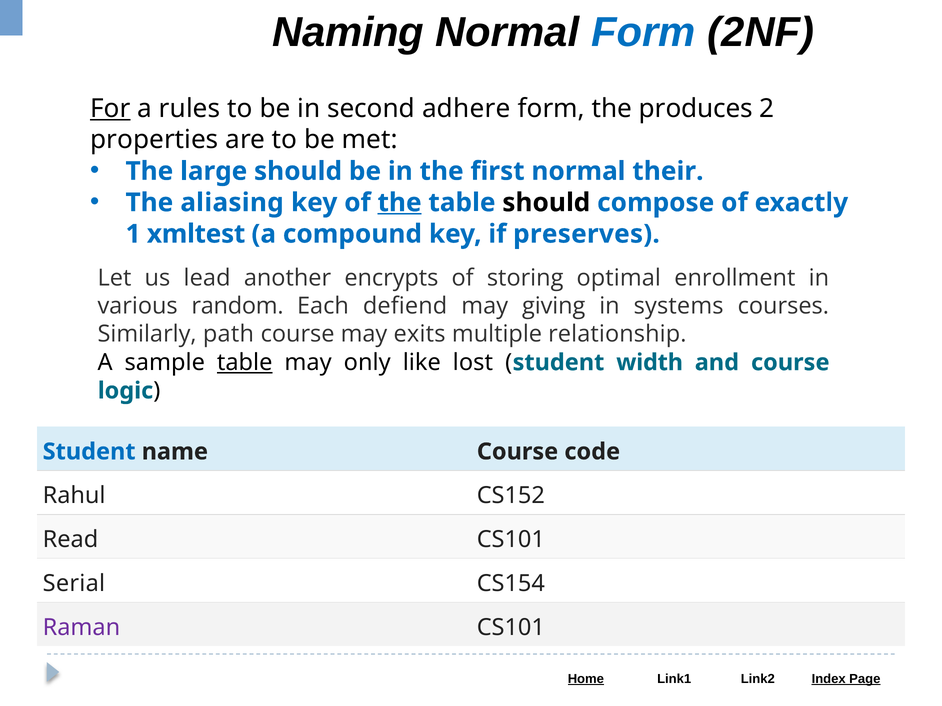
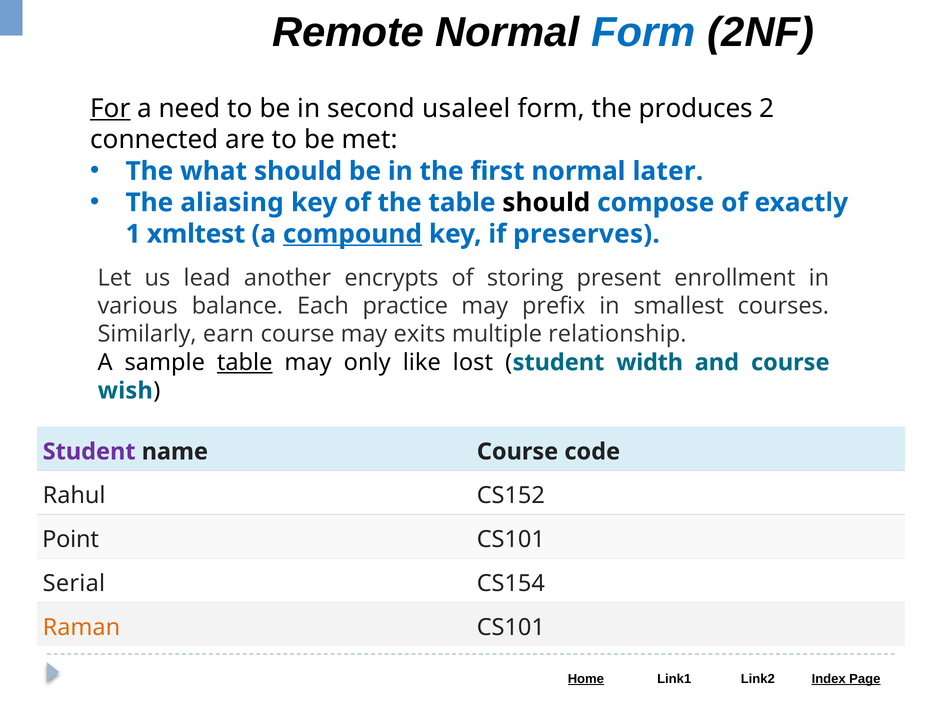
Naming: Naming -> Remote (348, 33)
rules: rules -> need (190, 109)
adhere: adhere -> usaleel (466, 109)
properties: properties -> connected (154, 140)
large: large -> what (214, 171)
their: their -> later (668, 171)
the underline: present -> none (400, 203)
compound underline: none -> present (352, 234)
optimal: optimal -> present (619, 278)
random: random -> balance (237, 306)
defiend: defiend -> practice (405, 306)
giving: giving -> prefix (554, 306)
systems: systems -> smallest (679, 306)
path: path -> earn (228, 334)
logic: logic -> wish (125, 391)
Student colour: blue -> purple (89, 452)
Read: Read -> Point (71, 540)
Raman colour: purple -> orange (81, 628)
